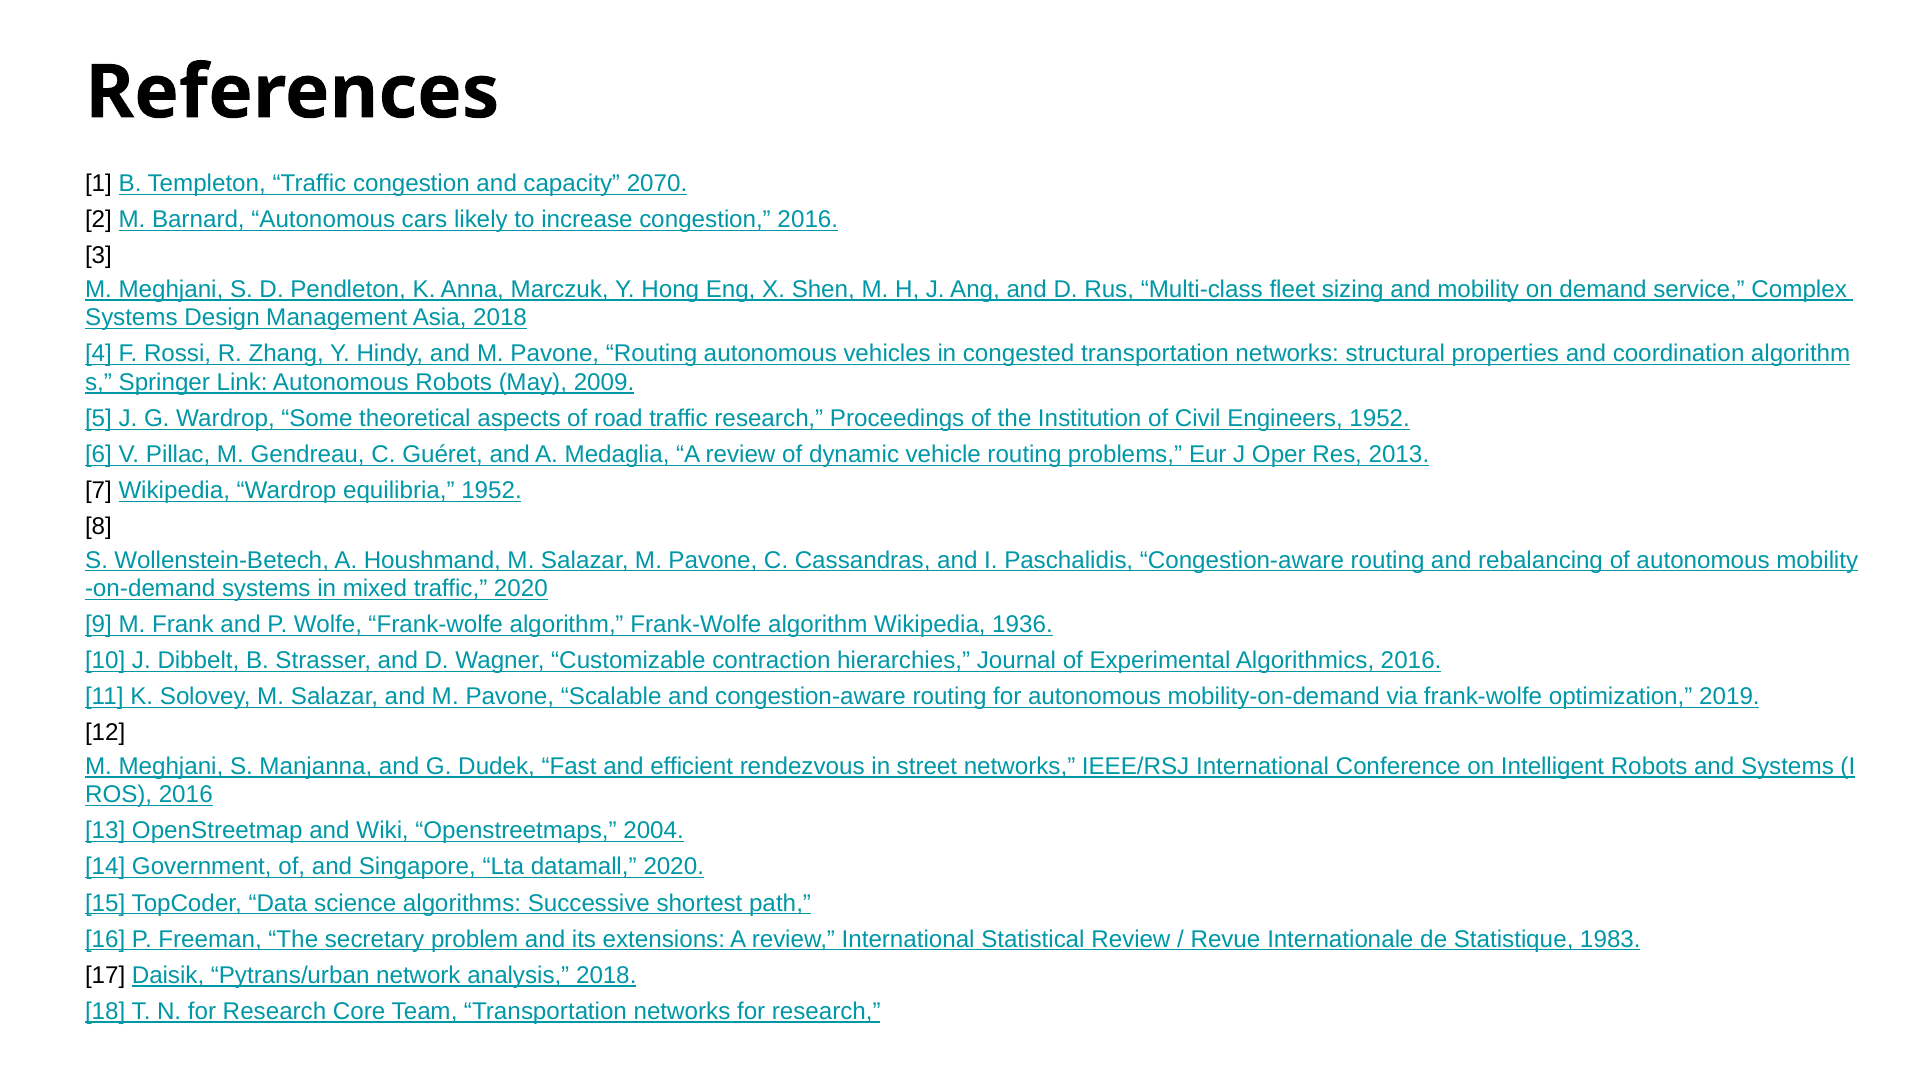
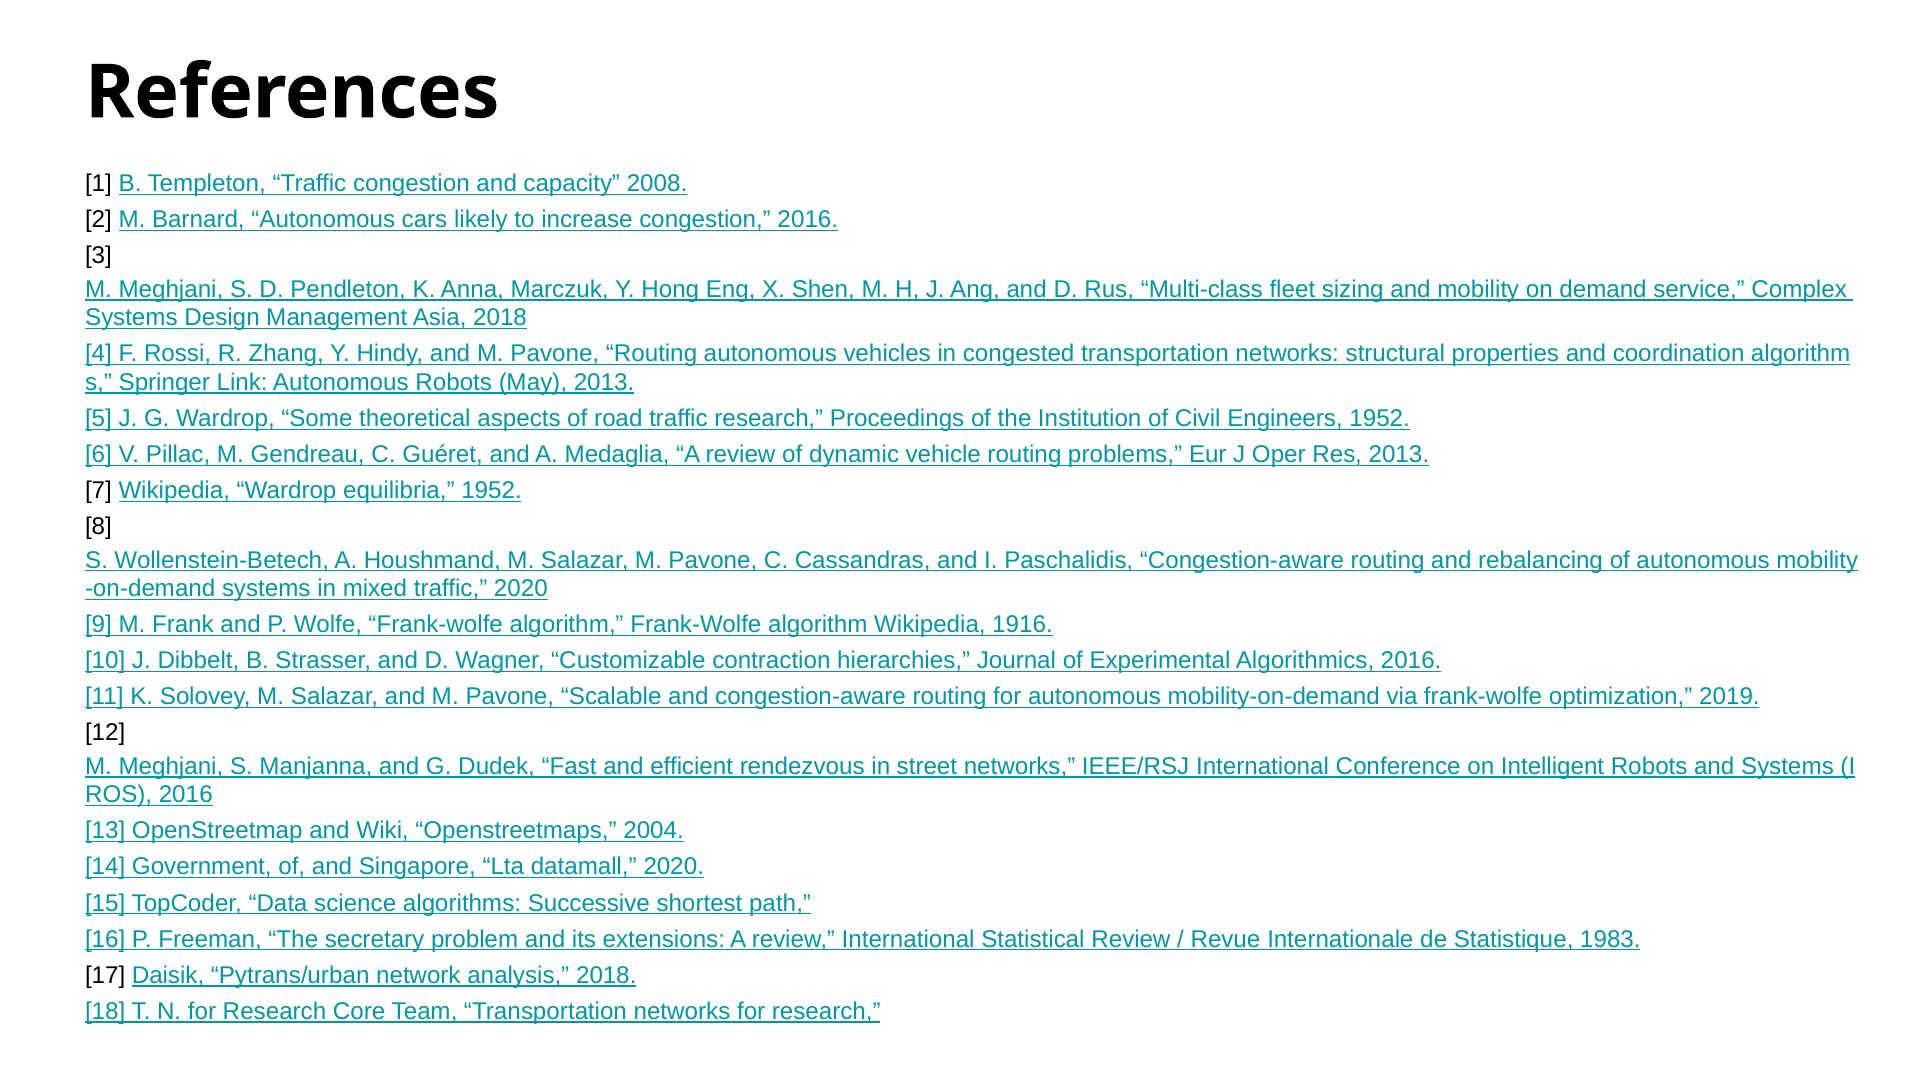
2070: 2070 -> 2008 (657, 184)
May 2009: 2009 -> 2013 (604, 382)
1936: 1936 -> 1916 (1022, 625)
